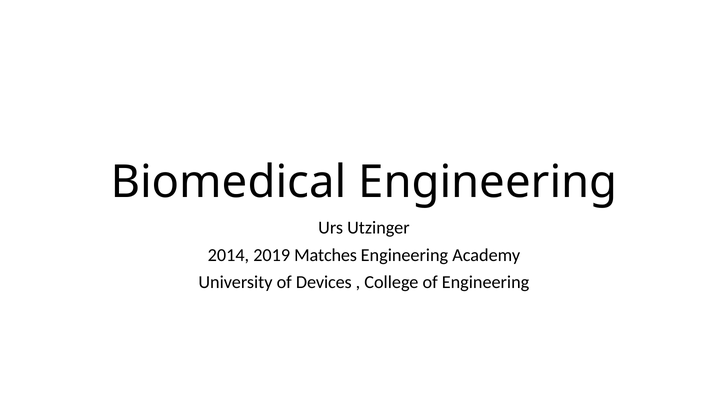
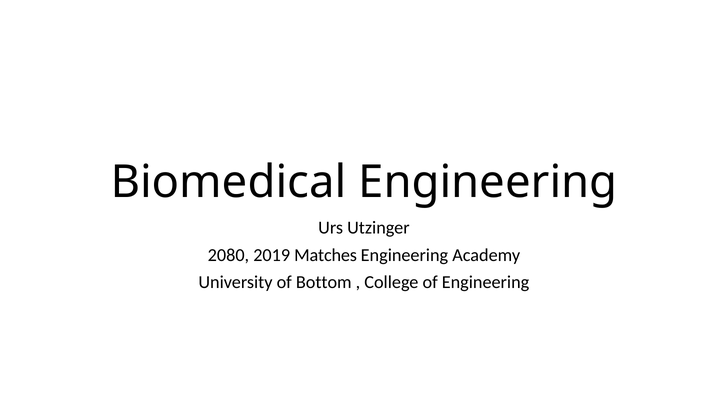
2014: 2014 -> 2080 (228, 255)
Devices: Devices -> Bottom (324, 282)
